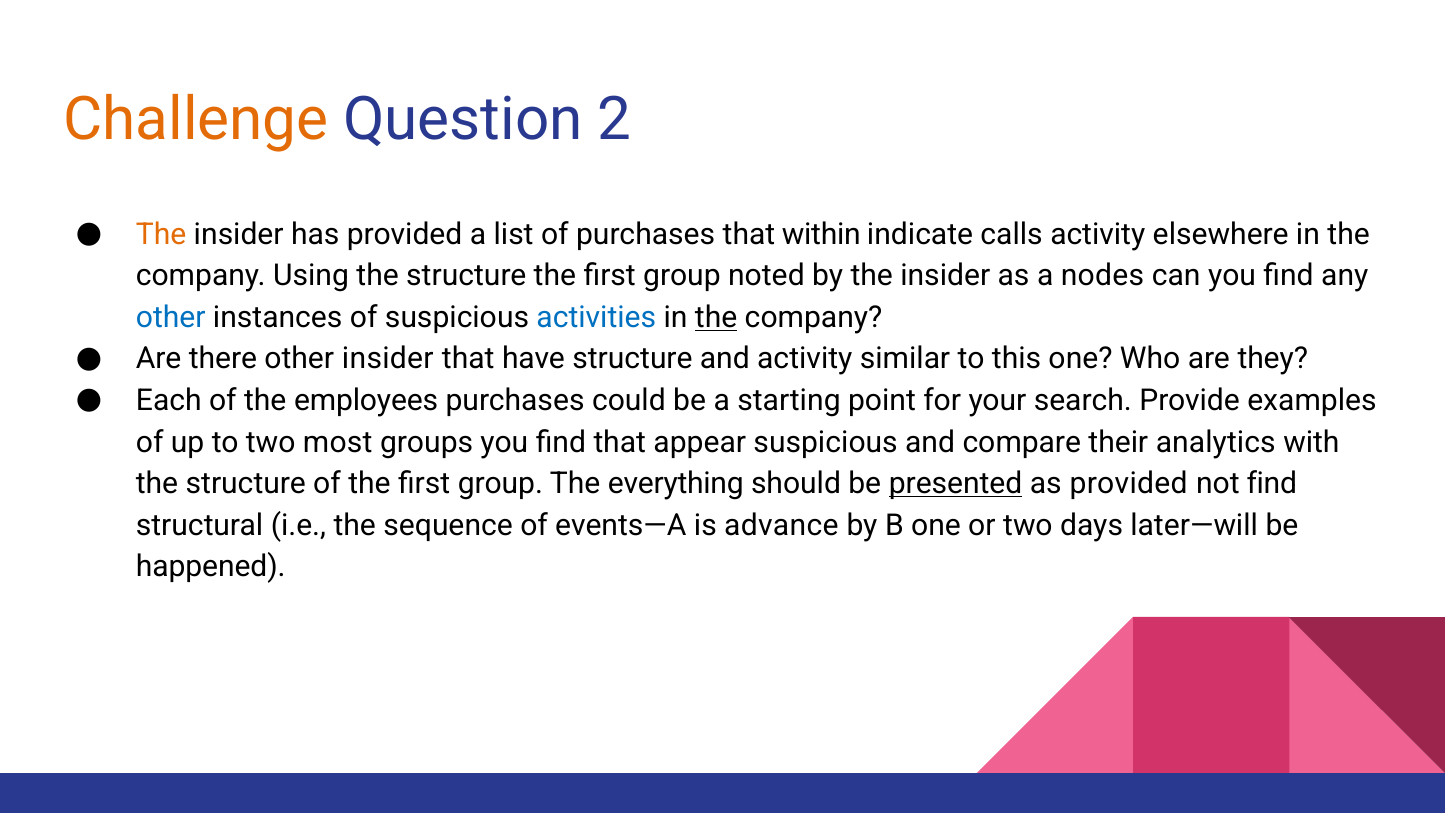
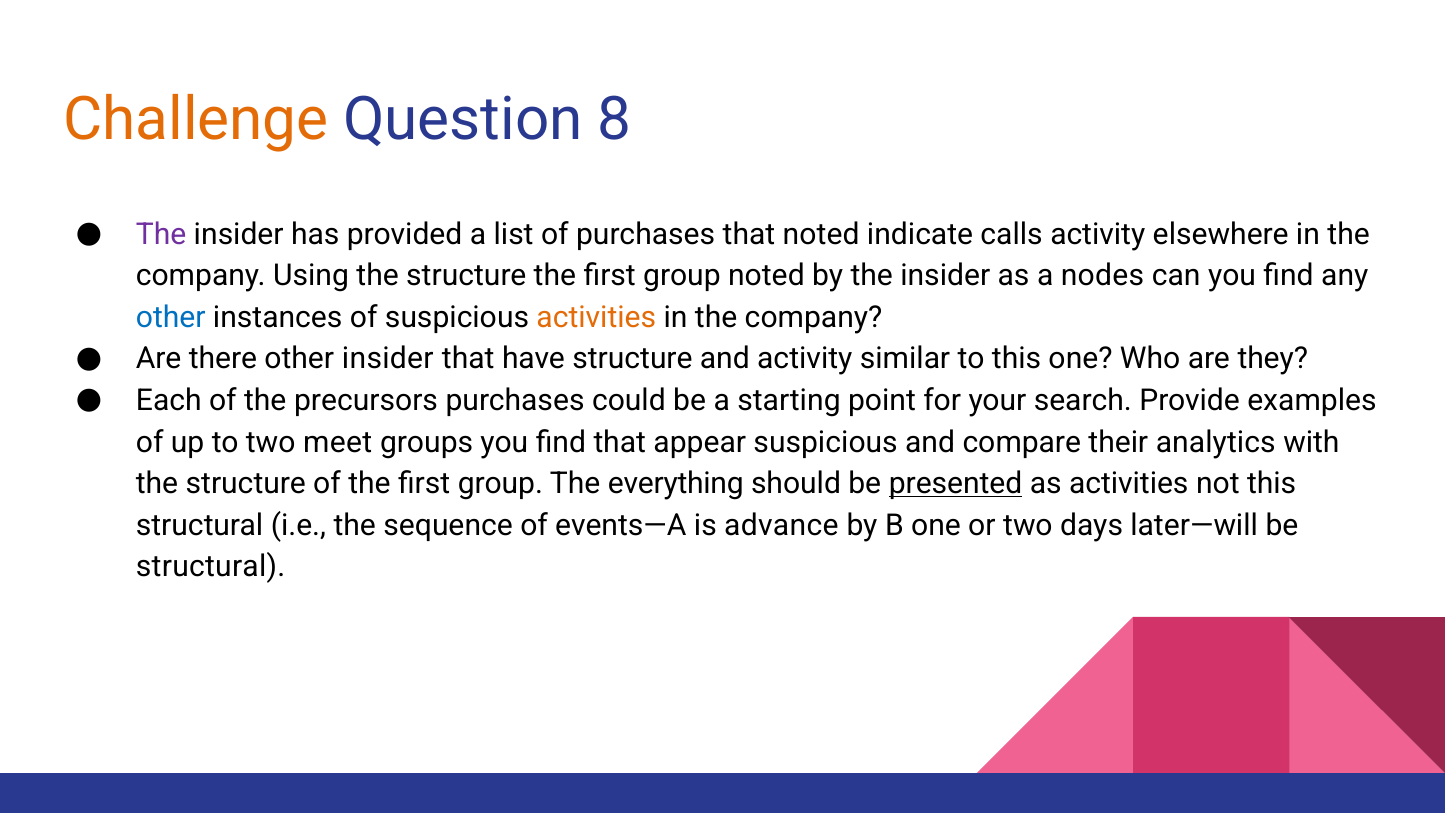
2: 2 -> 8 (615, 120)
The colour: orange -> purple (161, 234)
that within: within -> noted (821, 234)
activities colour: blue -> orange (596, 317)
the underline: present -> none (716, 317)
employees: employees -> precursors (366, 400)
most: most -> meet (338, 442)
as provided: provided -> activities (1129, 484)
not find: find -> this (1272, 484)
happened: happened -> structural (211, 567)
